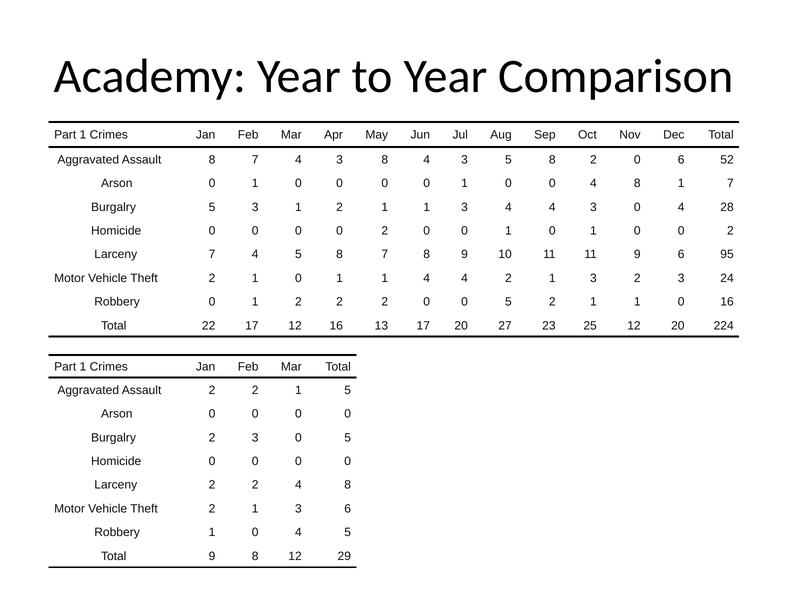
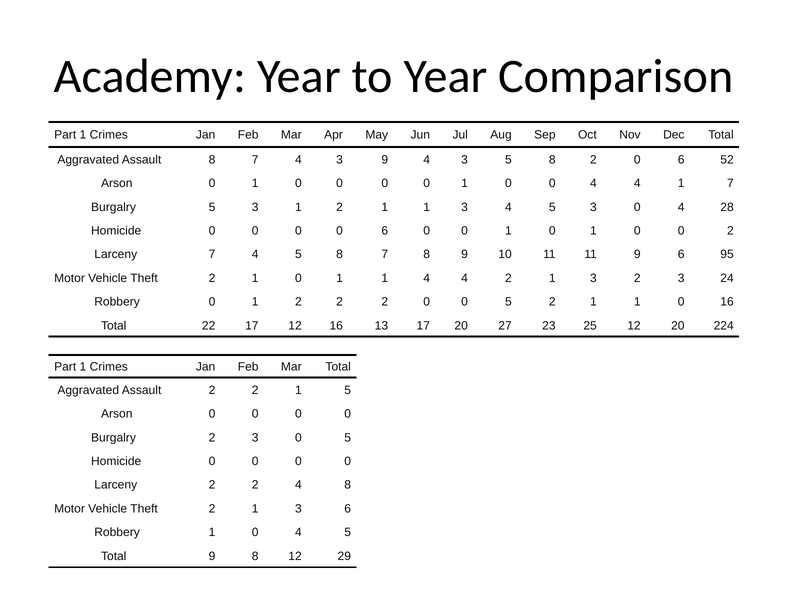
3 8: 8 -> 9 (385, 160)
0 4 8: 8 -> 4 (637, 183)
3 4 4: 4 -> 5 (552, 207)
0 0 0 2: 2 -> 6 (385, 231)
